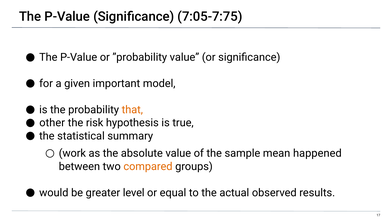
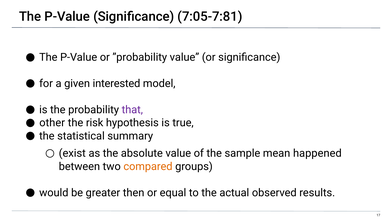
7:05-7:75: 7:05-7:75 -> 7:05-7:81 (210, 17)
important: important -> interested (116, 83)
that colour: orange -> purple (132, 109)
work: work -> exist (72, 153)
level: level -> then (134, 192)
